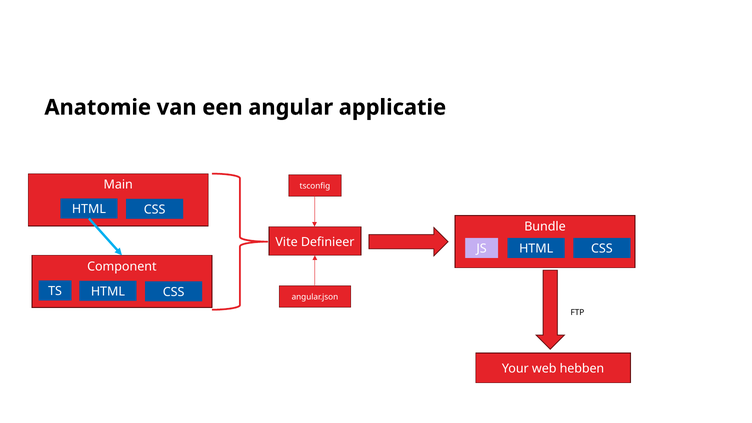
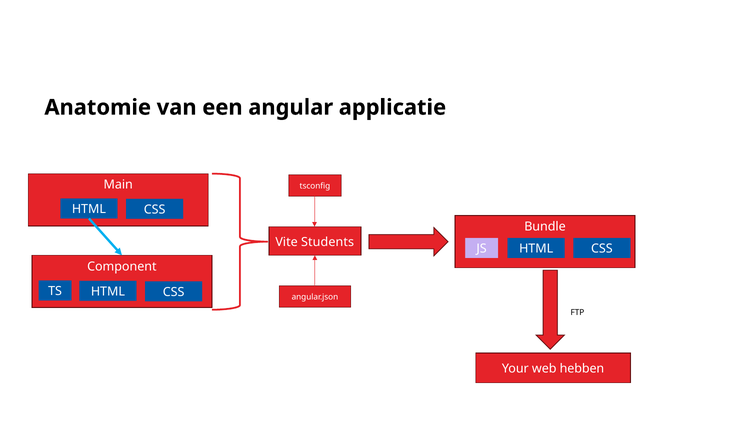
Definieer: Definieer -> Students (328, 242)
